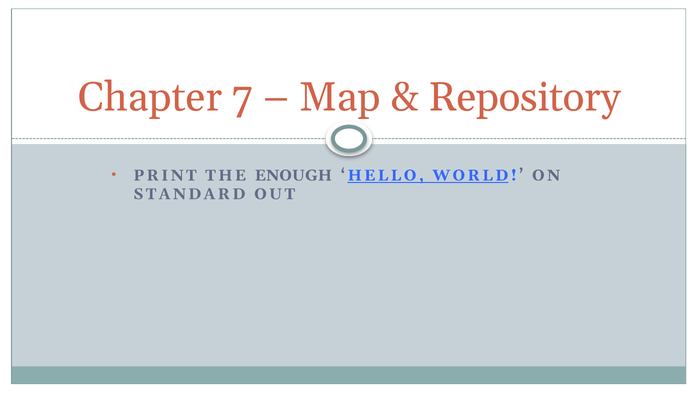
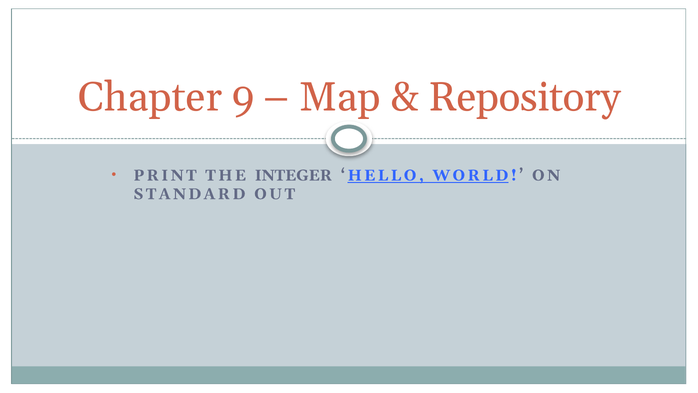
7: 7 -> 9 (243, 97)
ENOUGH: ENOUGH -> INTEGER (293, 175)
